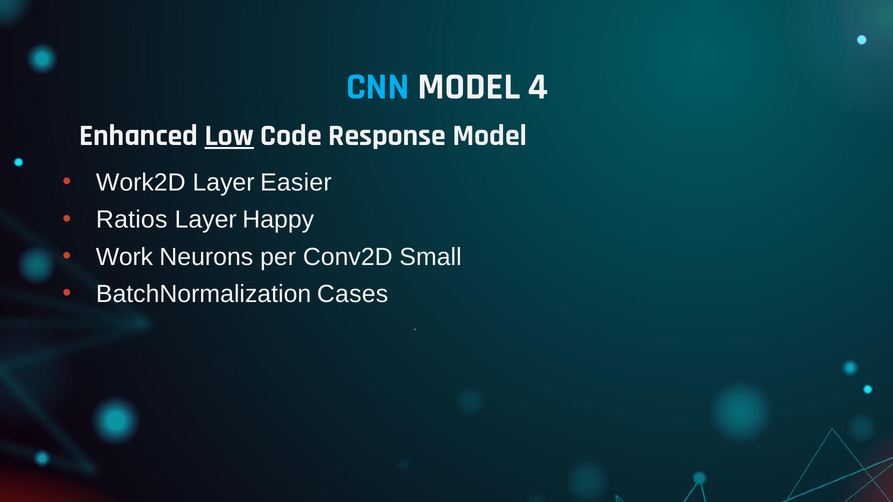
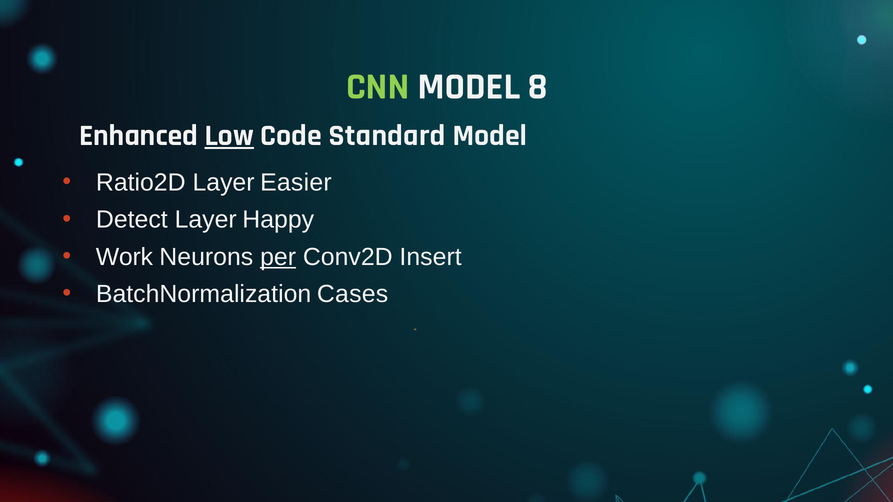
CNN colour: light blue -> light green (378, 87)
4: 4 -> 8 (538, 87)
Response: Response -> Standard (387, 135)
Work2D: Work2D -> Ratio2D (141, 183)
Ratios: Ratios -> Detect (132, 220)
per underline: none -> present (278, 257)
Small: Small -> Insert (431, 257)
